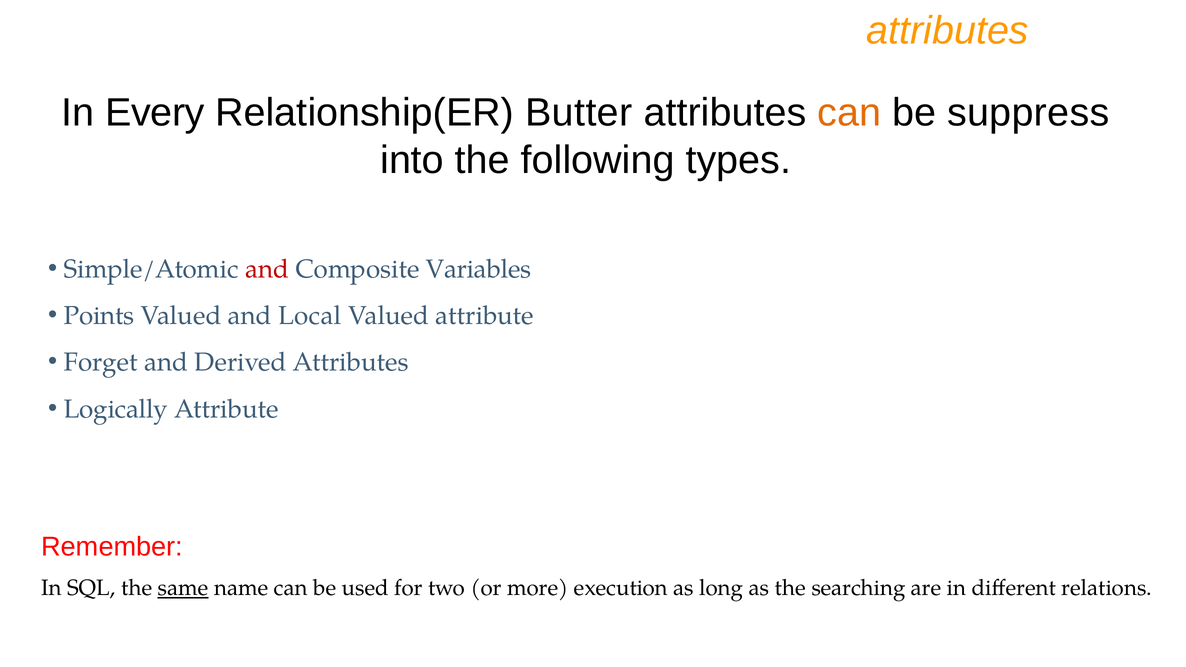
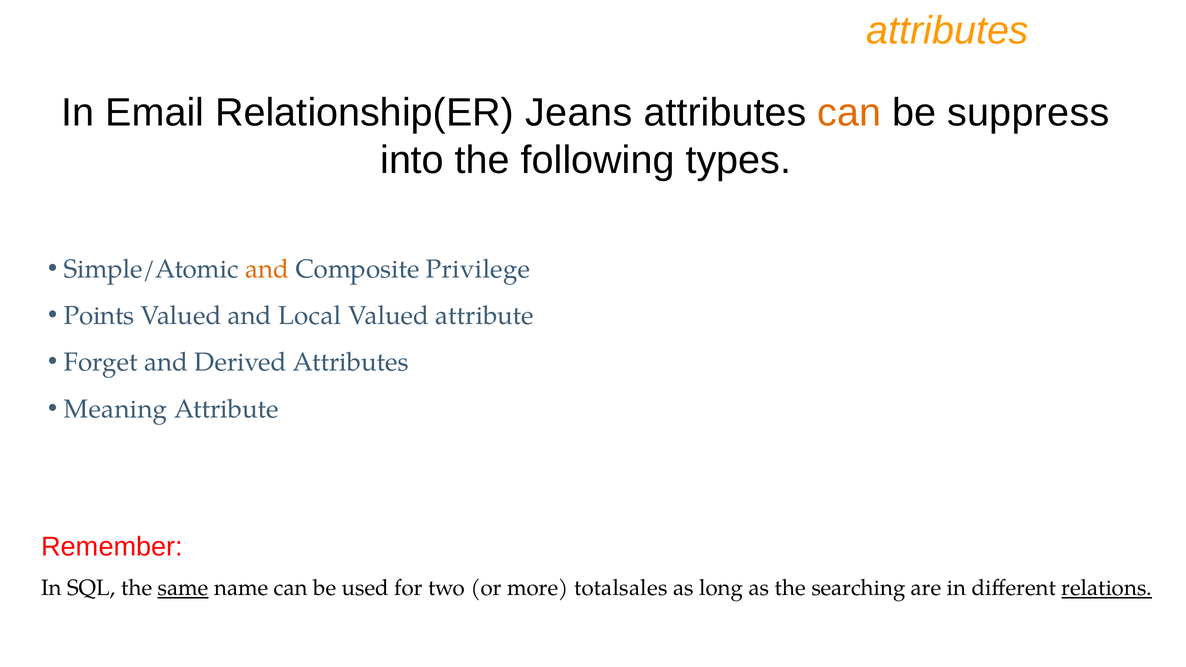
Every: Every -> Email (155, 113)
Butter: Butter -> Jeans (579, 113)
and colour: red -> orange (267, 269)
Variables: Variables -> Privilege (478, 269)
Logically: Logically -> Meaning (116, 409)
execution: execution -> totalsales (621, 588)
relations underline: none -> present (1107, 588)
